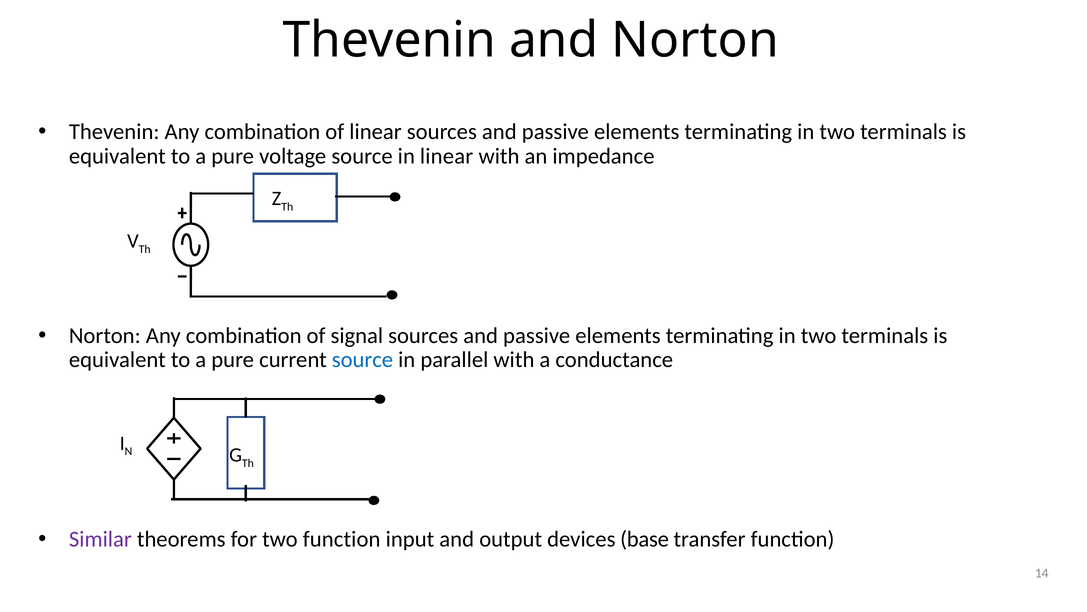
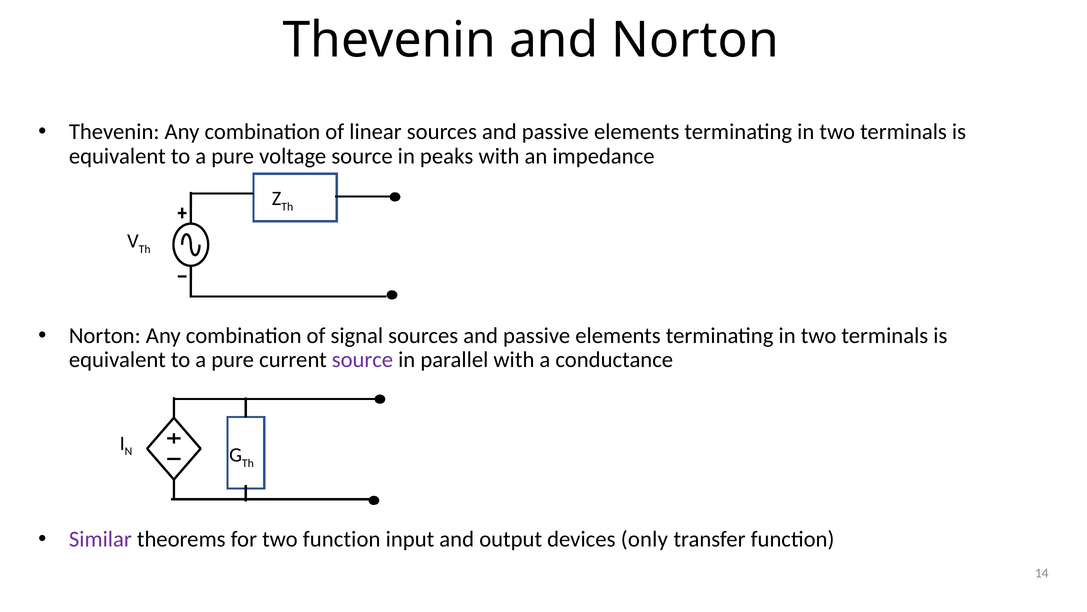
in linear: linear -> peaks (447, 156)
source colour: blue -> purple (362, 360)
base: base -> only (644, 539)
